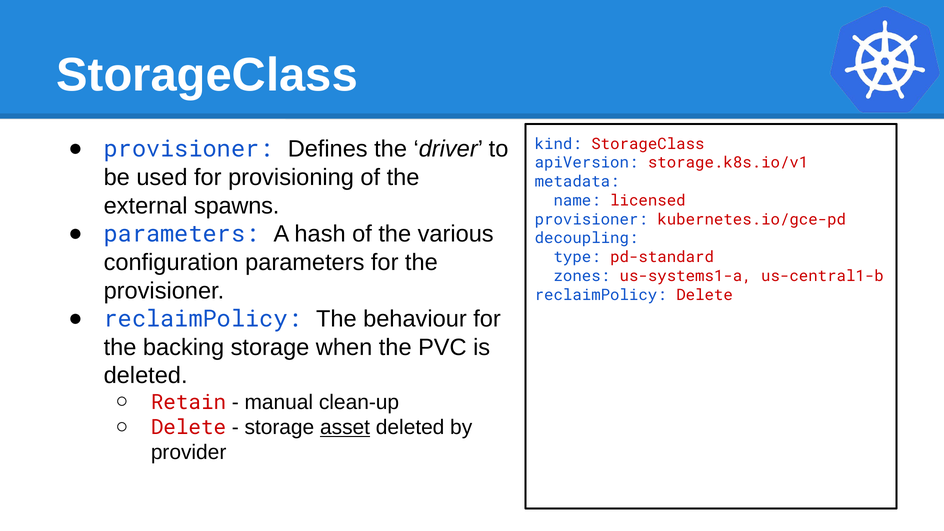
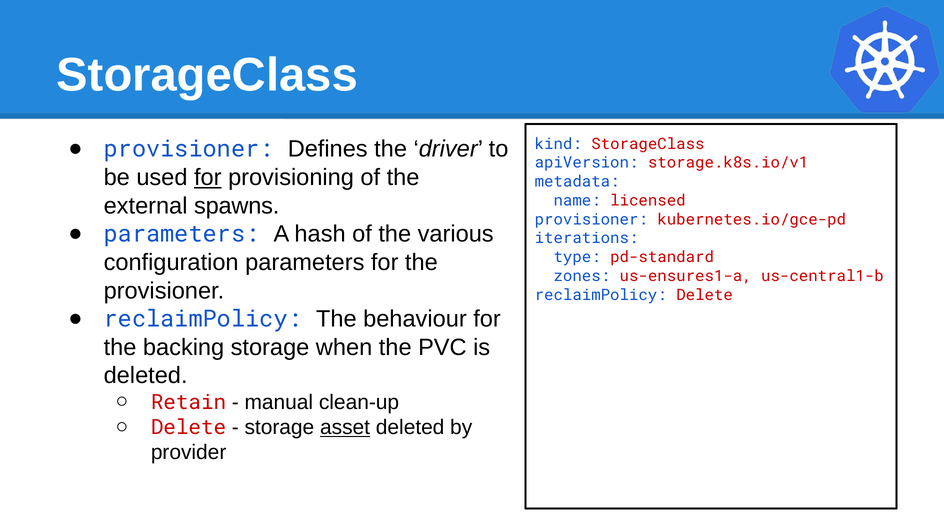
for underline: none -> present (208, 177)
decoupling: decoupling -> iterations (587, 238)
us-systems1-a: us-systems1-a -> us-ensures1-a (686, 276)
